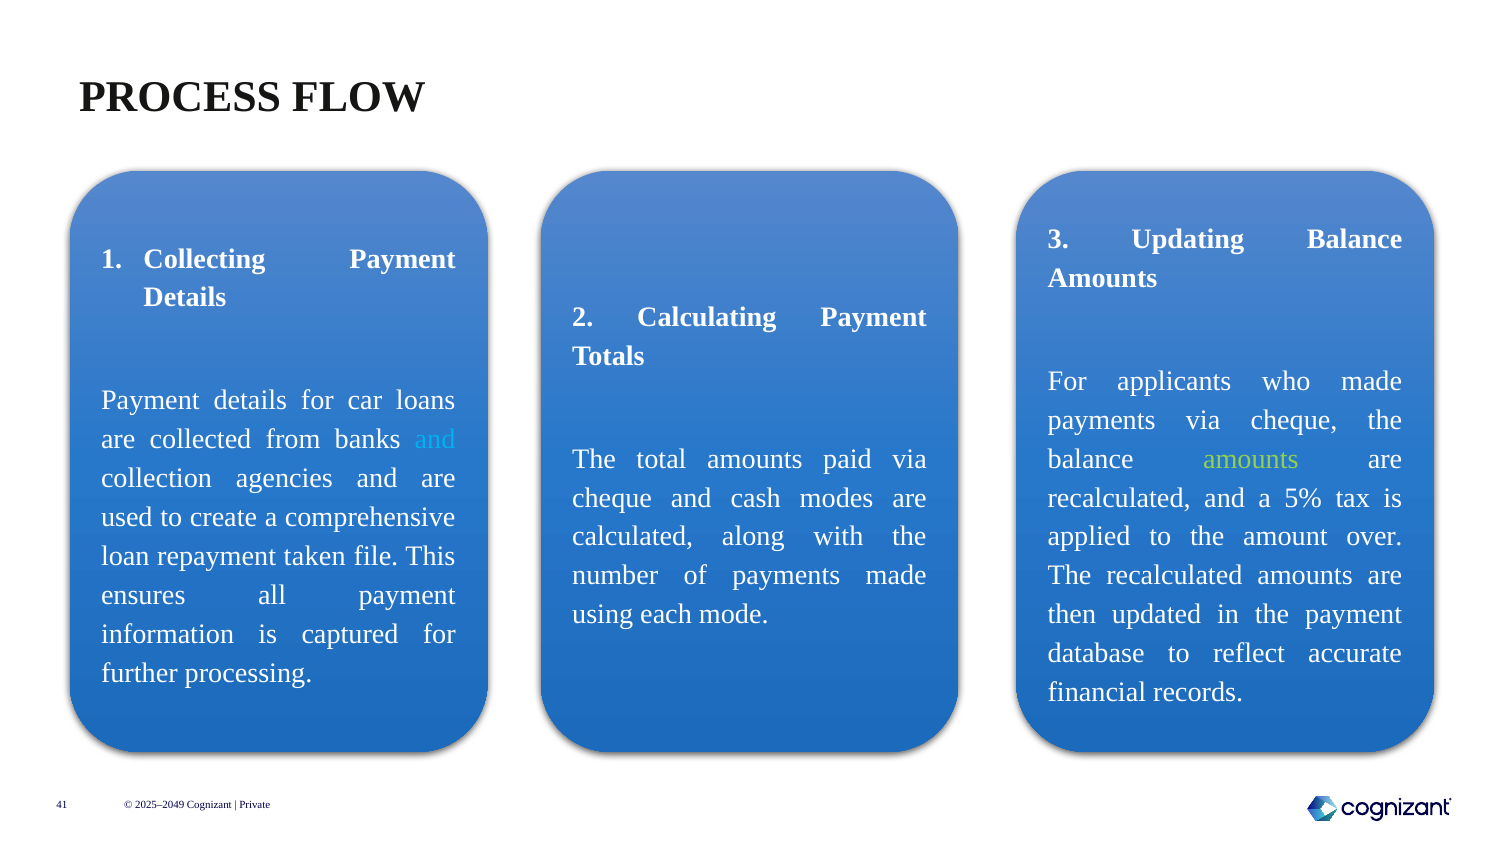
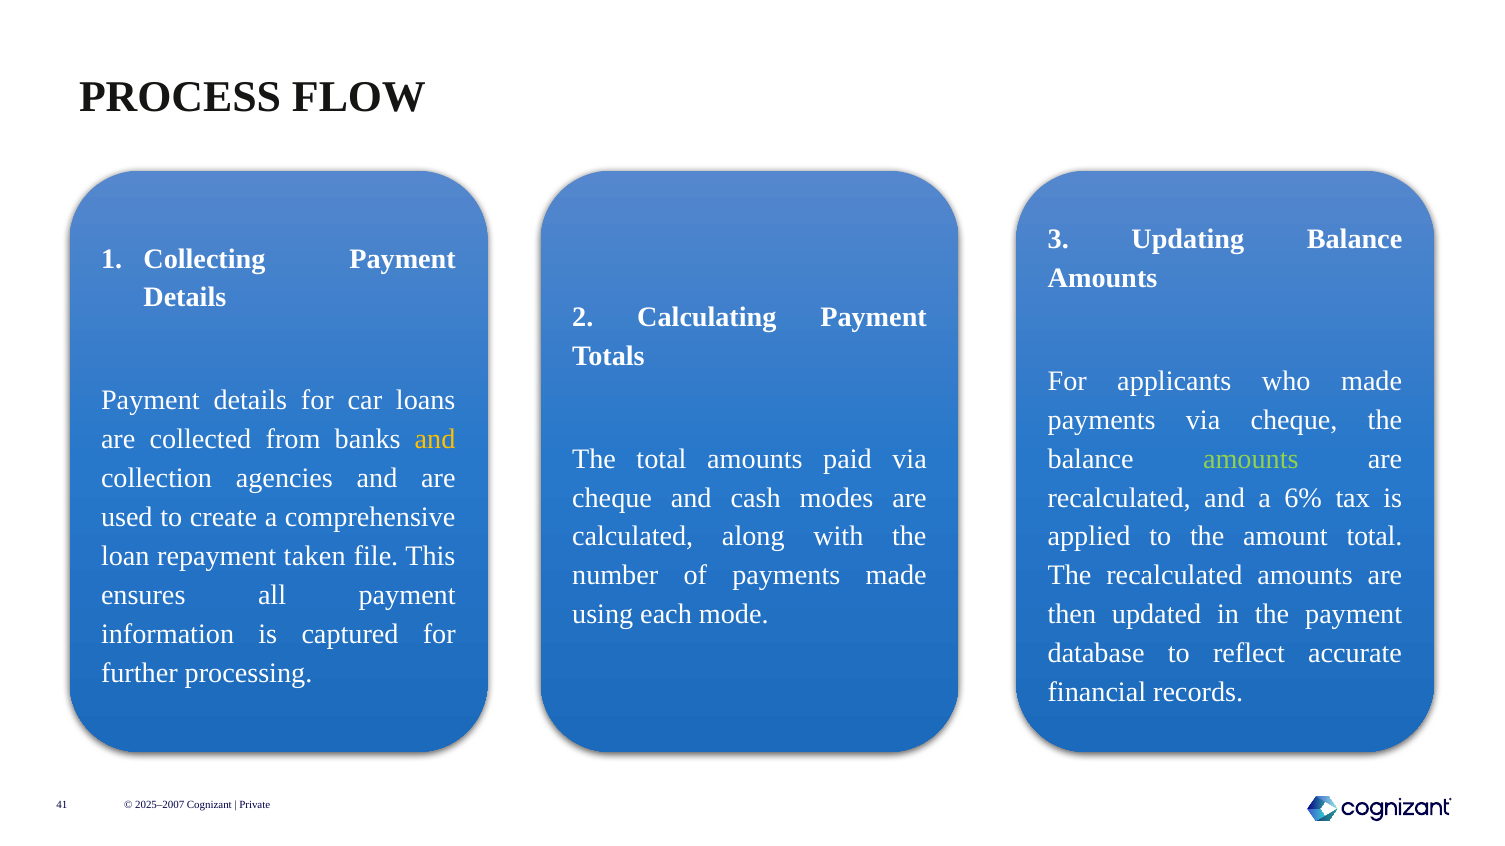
and colour: light blue -> yellow (435, 440)
5%: 5% -> 6% (1303, 498)
amount over: over -> total (1374, 537)
2025–2049: 2025–2049 -> 2025–2007 (160, 805)
